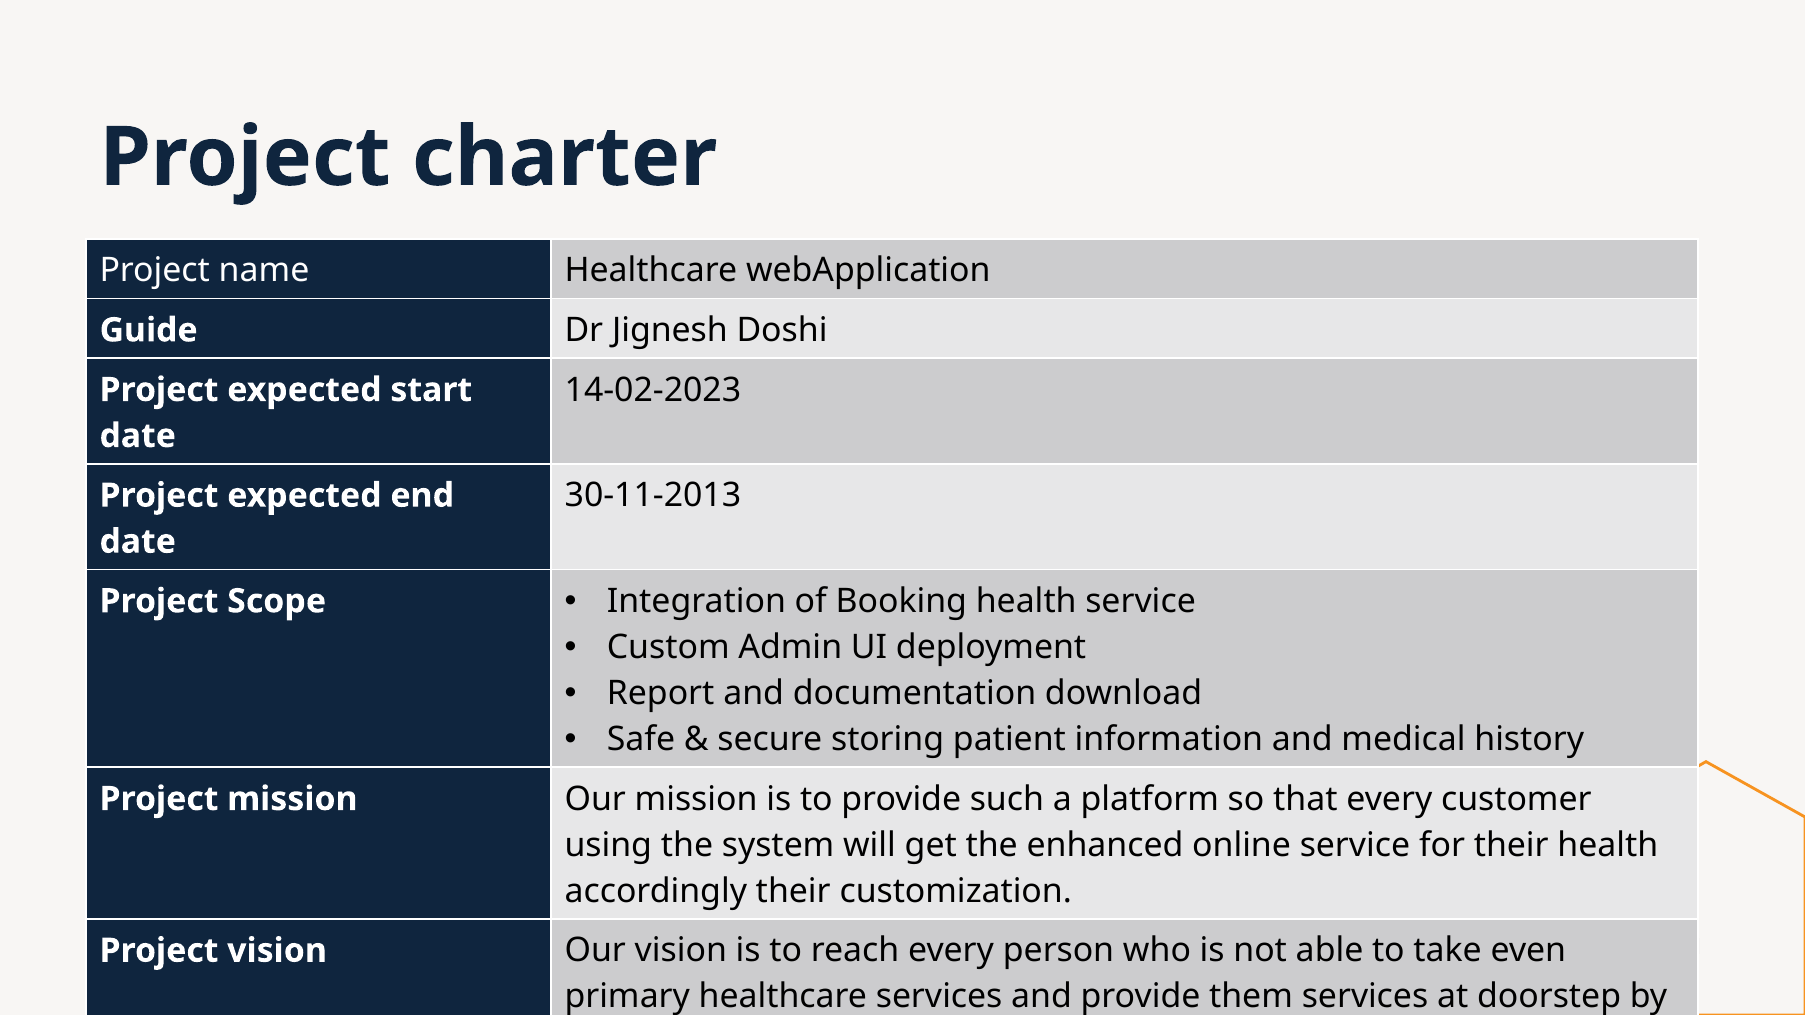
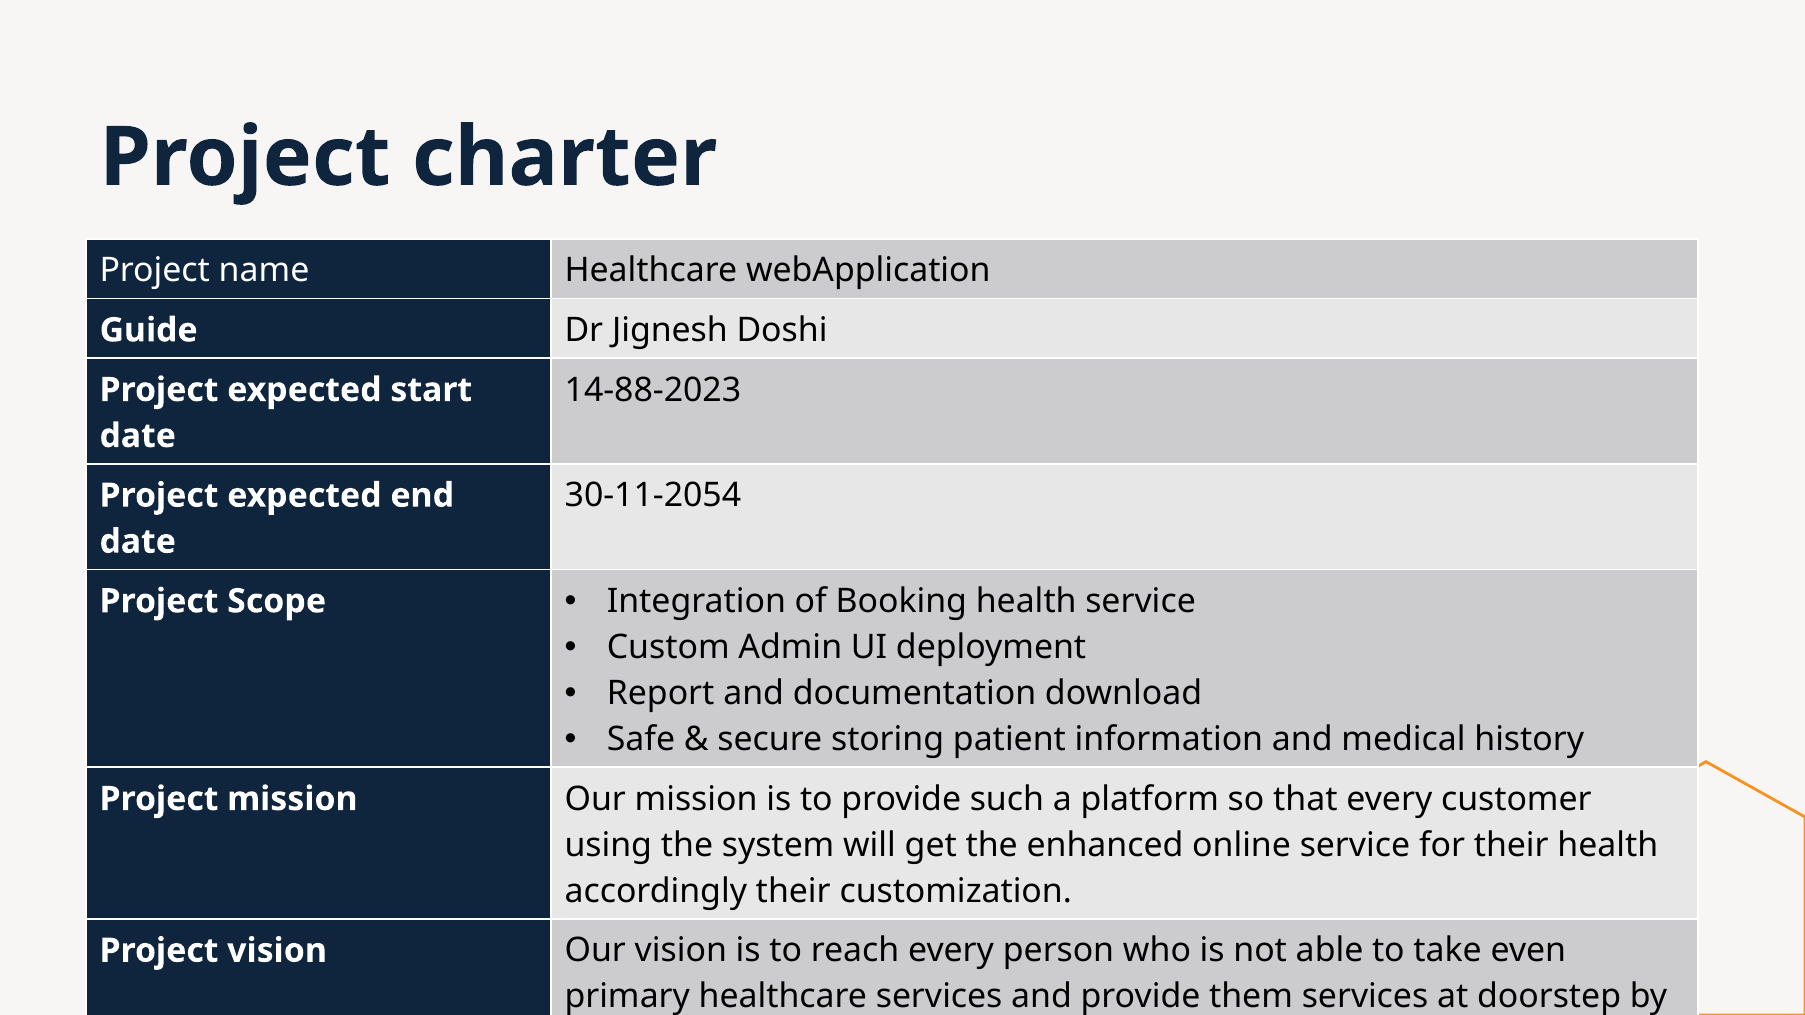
14-02-2023: 14-02-2023 -> 14-88-2023 (653, 390)
30-11-2013: 30-11-2013 -> 30-11-2054 (653, 496)
